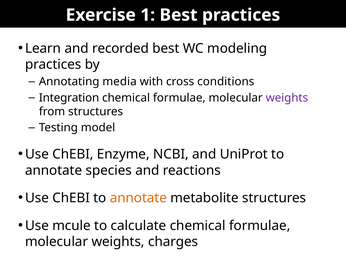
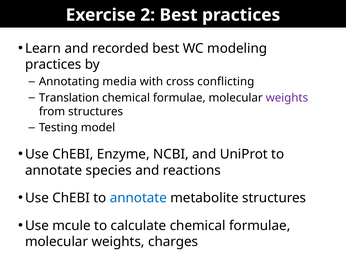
1: 1 -> 2 (148, 15)
conditions: conditions -> conflicting (226, 82)
Integration: Integration -> Translation (69, 98)
annotate colour: orange -> blue (138, 198)
